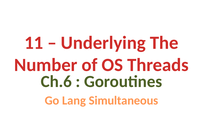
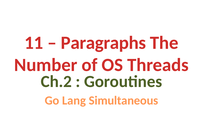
Underlying: Underlying -> Paragraphs (103, 43)
Ch.6: Ch.6 -> Ch.2 (56, 82)
